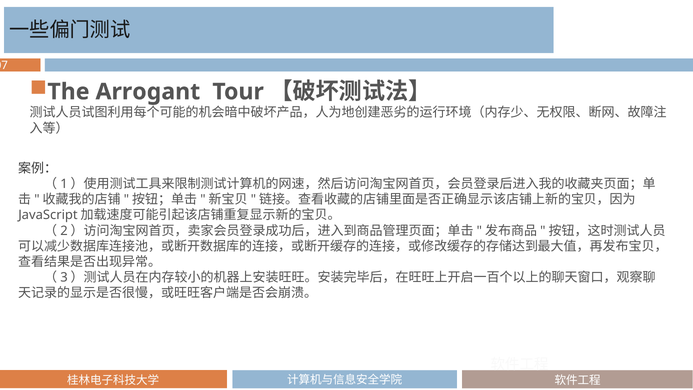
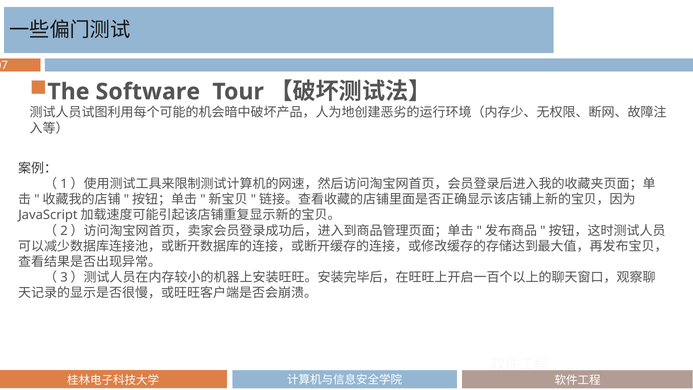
Arrogant: Arrogant -> Software (148, 92)
